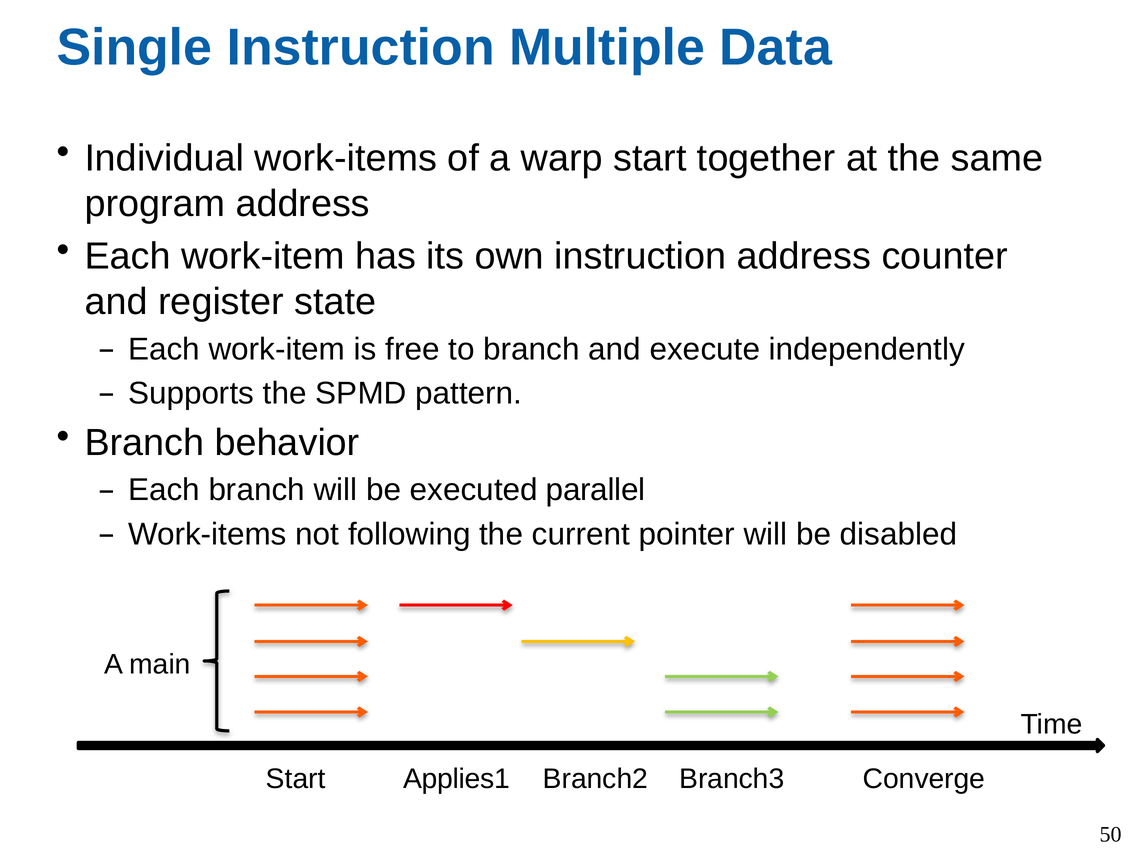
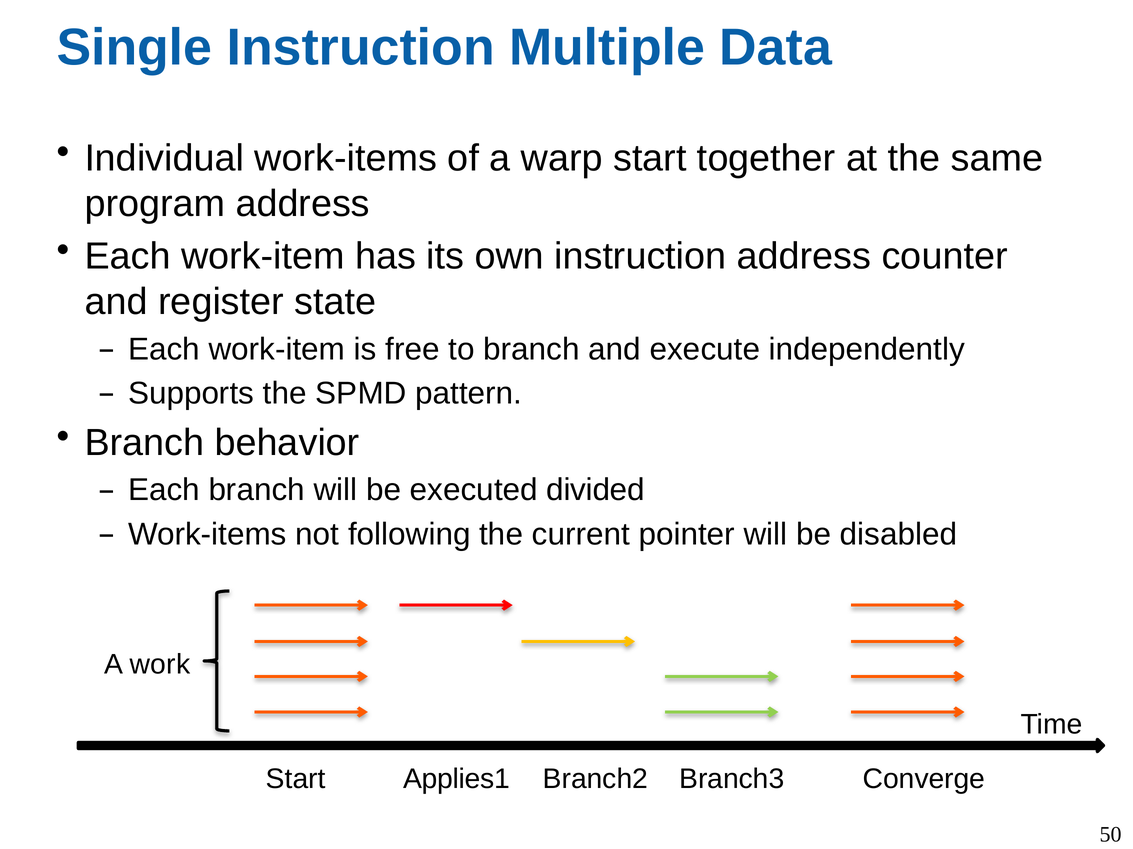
parallel: parallel -> divided (596, 491)
main: main -> work (160, 665)
